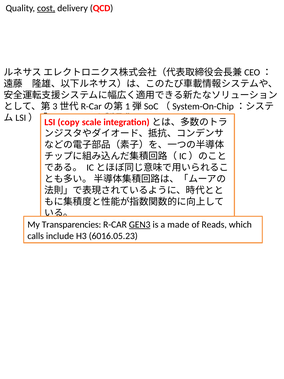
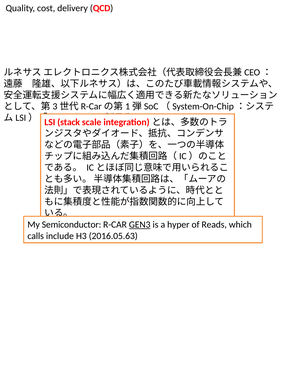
cost underline: present -> none (46, 8)
copy: copy -> stack (69, 122)
Transparencies: Transparencies -> Semiconductor (71, 224)
made: made -> hyper (178, 224)
6016.05.23: 6016.05.23 -> 2016.05.63 (113, 236)
